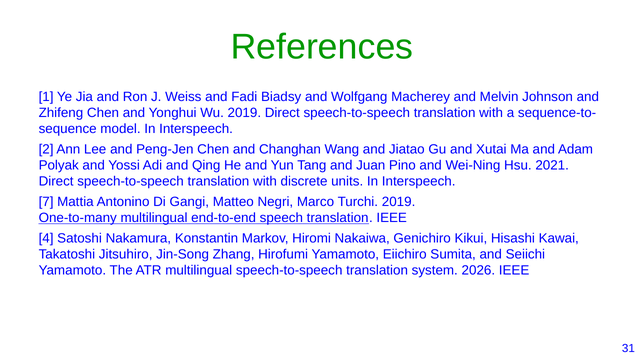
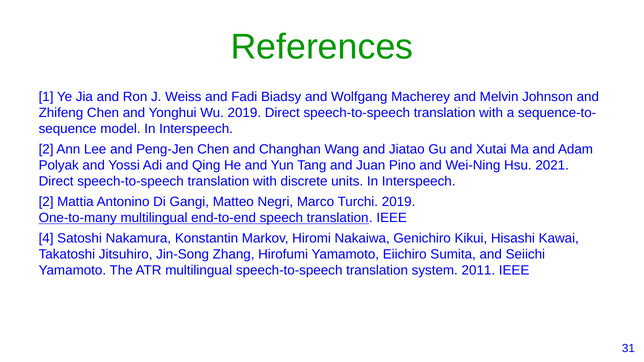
7: 7 -> 2 (46, 202)
2026: 2026 -> 2011 (478, 271)
